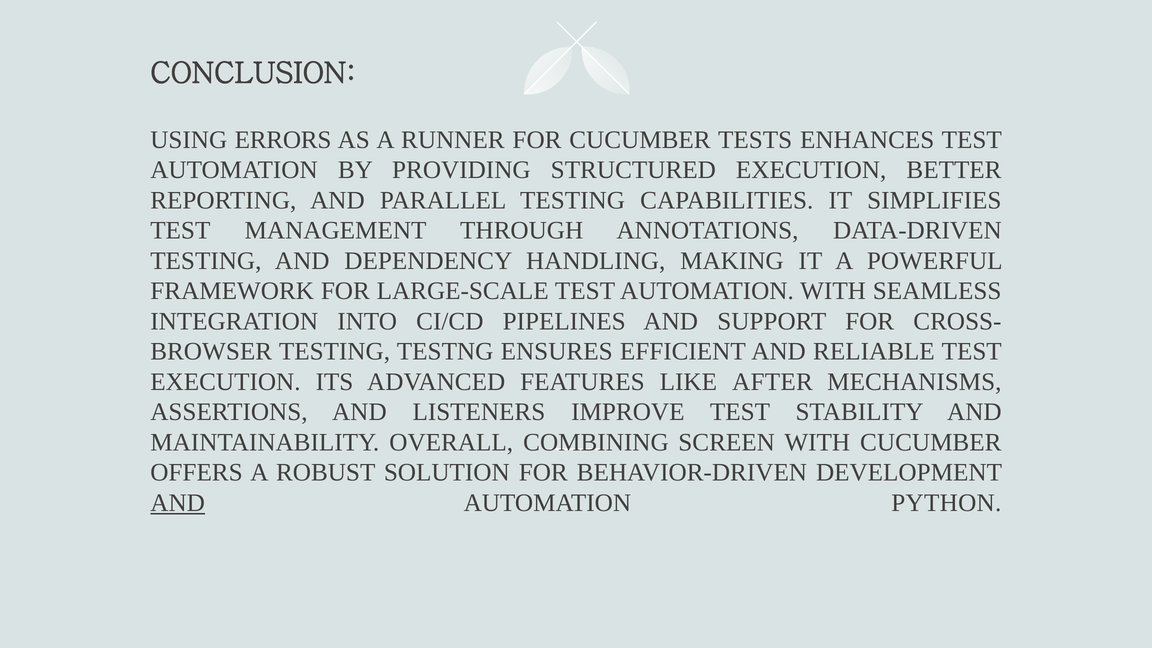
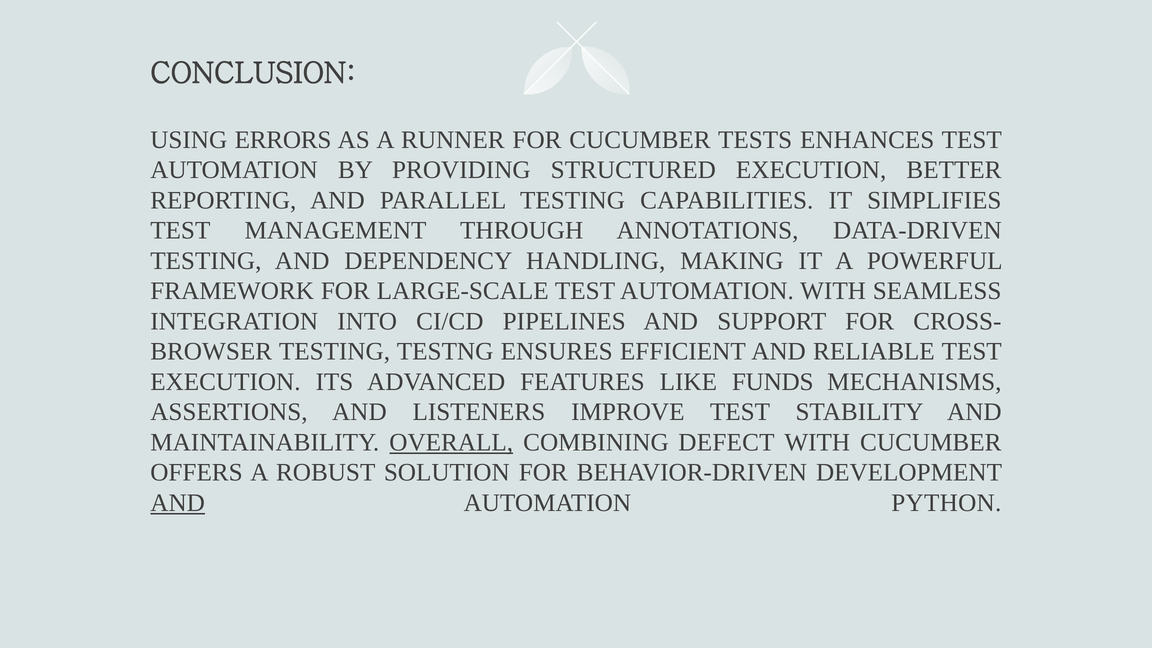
AFTER: AFTER -> FUNDS (773, 382)
OVERALL underline: none -> present (451, 442)
SCREEN: SCREEN -> DEFECT (726, 442)
